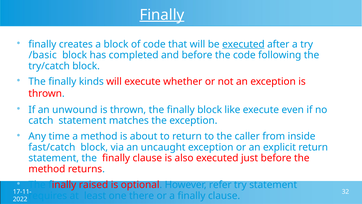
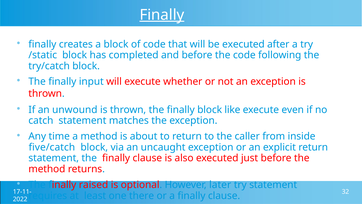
executed underline: present -> none (243, 44)
/basic: /basic -> /static (43, 55)
kinds: kinds -> input (91, 82)
fast/catch: fast/catch -> five/catch (52, 147)
refer: refer -> later (220, 185)
